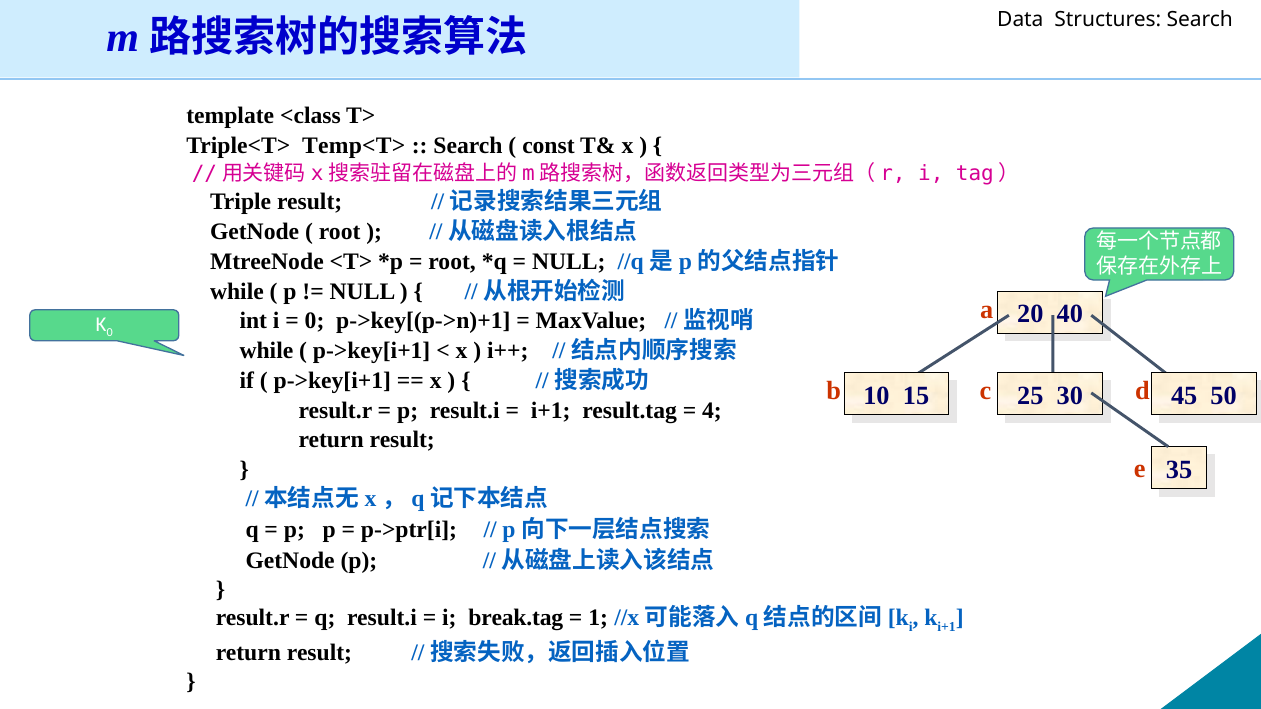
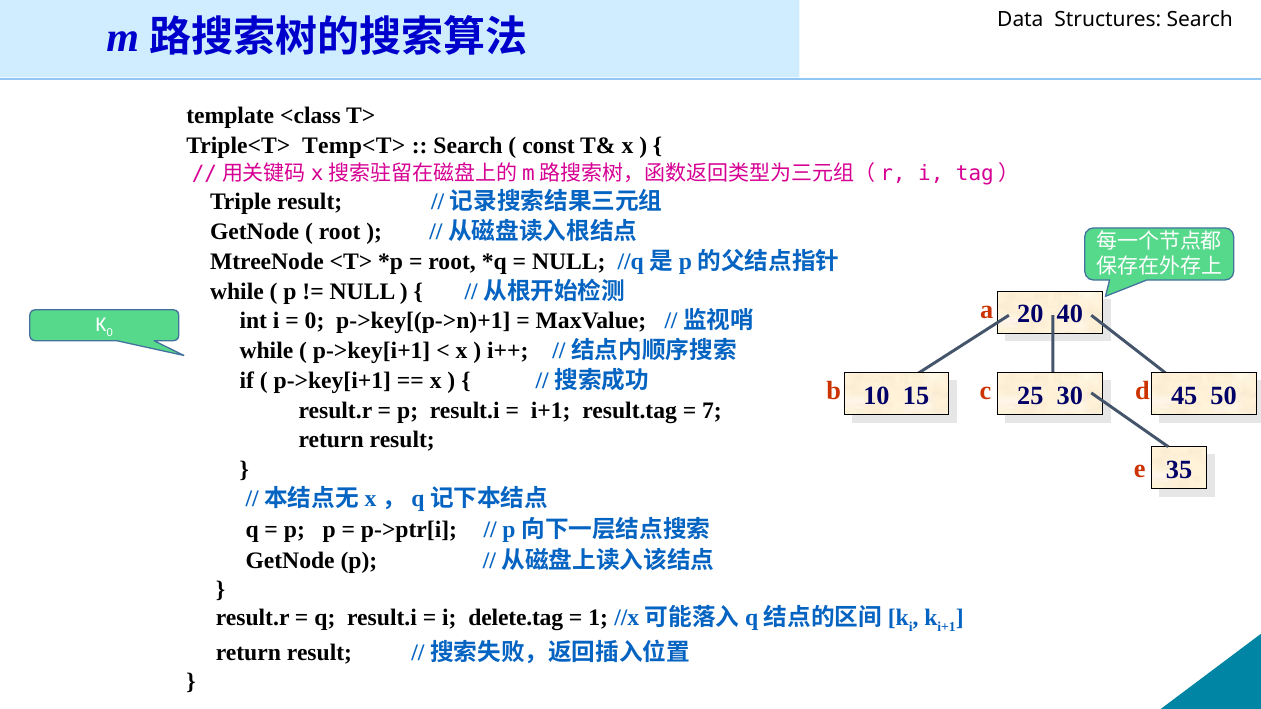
4: 4 -> 7 (712, 411)
break.tag: break.tag -> delete.tag (516, 618)
